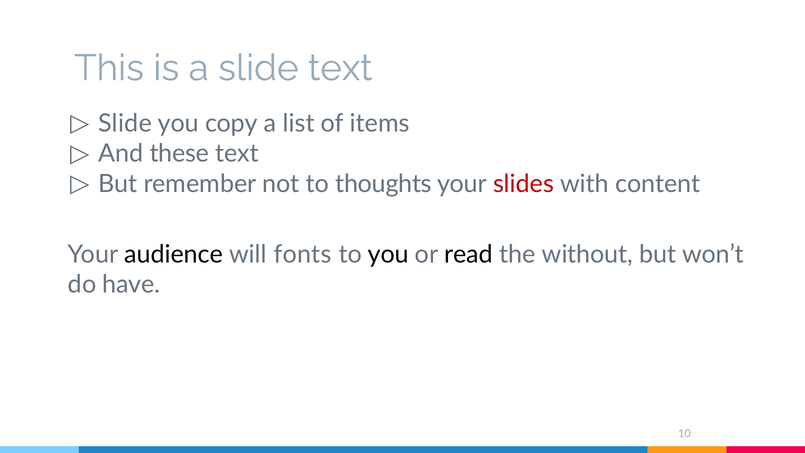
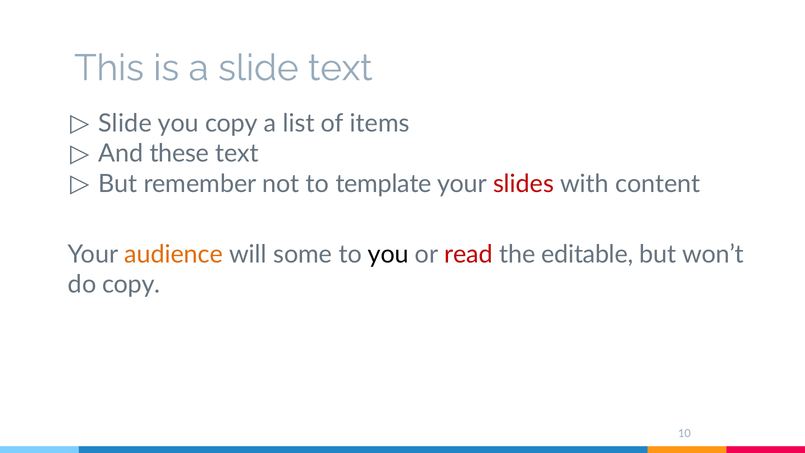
thoughts: thoughts -> template (384, 184)
audience colour: black -> orange (174, 254)
fonts: fonts -> some (303, 254)
read colour: black -> red (469, 254)
without: without -> editable (587, 254)
do have: have -> copy (131, 284)
